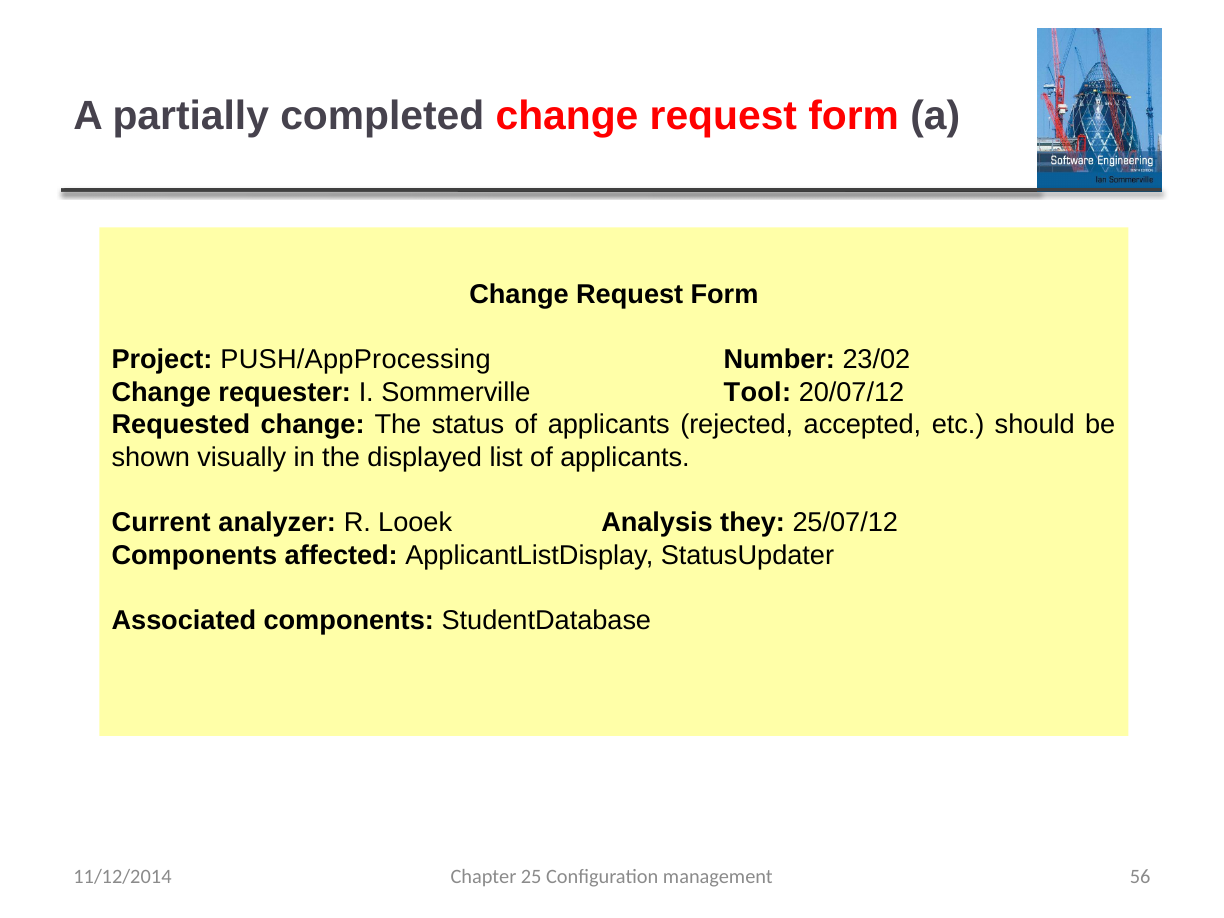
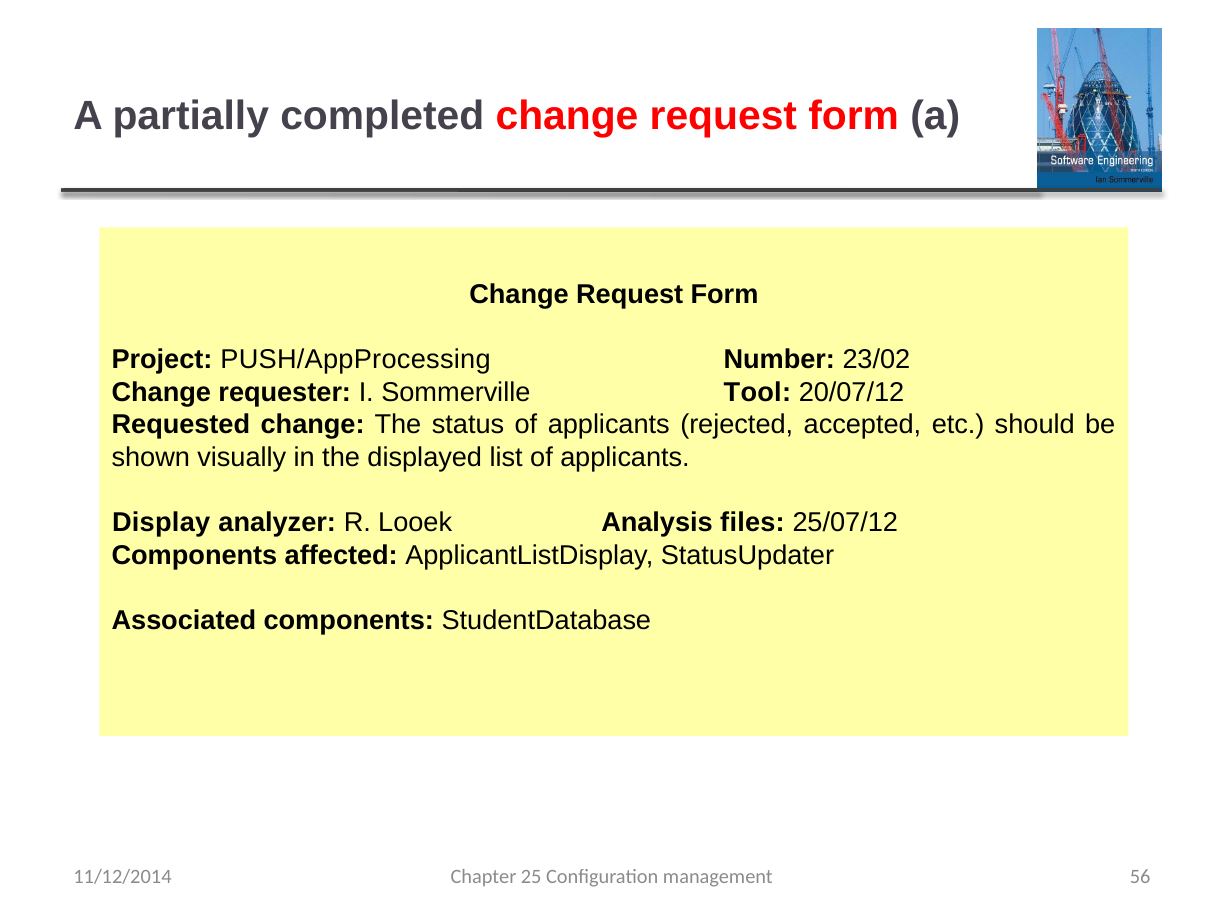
Current: Current -> Display (161, 523)
they: they -> files (752, 523)
